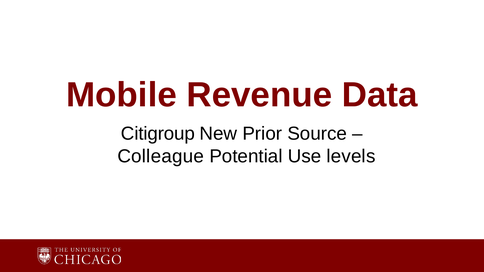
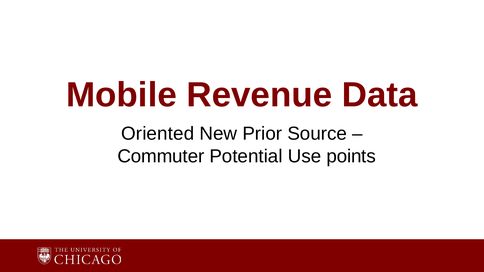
Citigroup: Citigroup -> Oriented (158, 134)
Colleague: Colleague -> Commuter (161, 157)
levels: levels -> points (351, 157)
